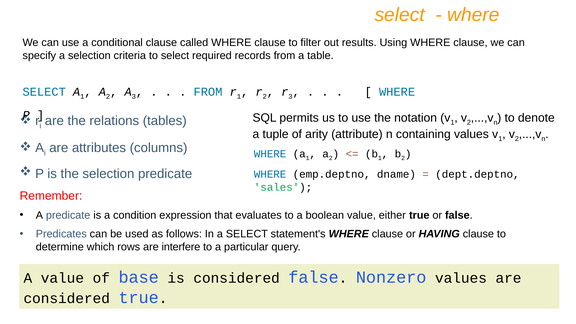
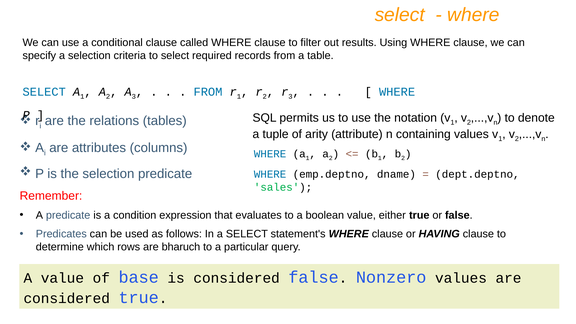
interfere: interfere -> bharuch (181, 247)
